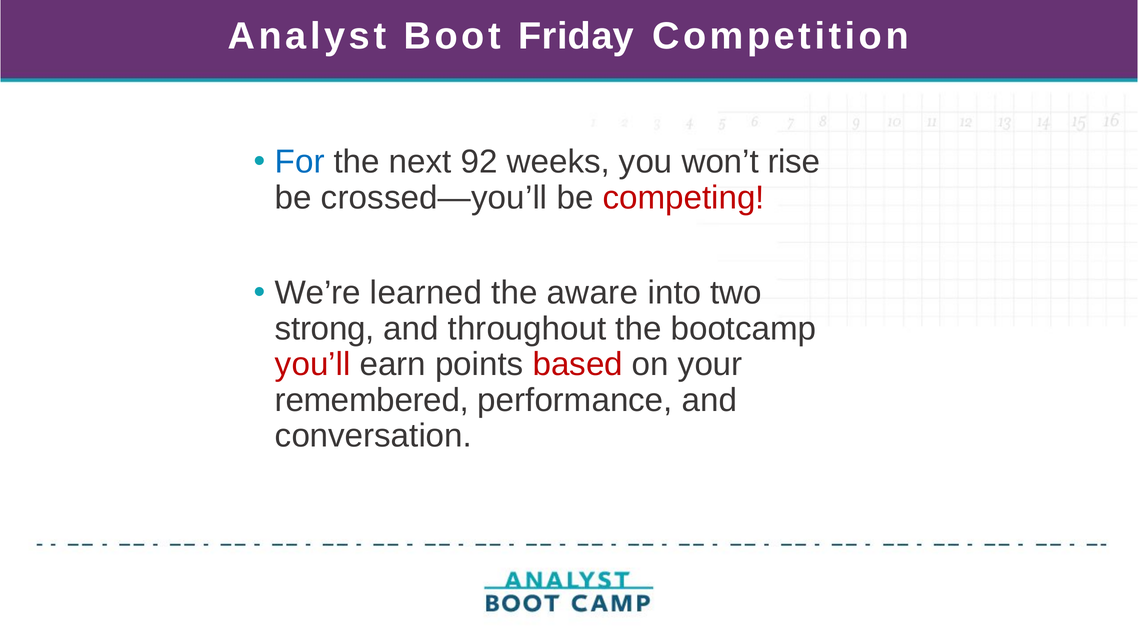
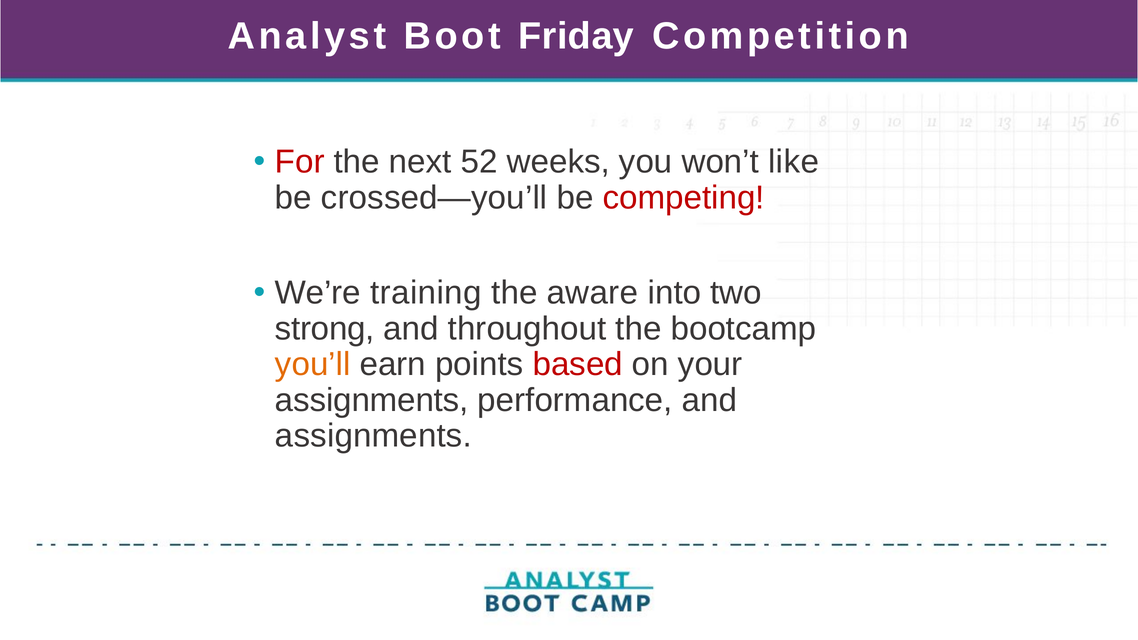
For colour: blue -> red (300, 162)
92: 92 -> 52 (479, 162)
rise: rise -> like (794, 162)
learned: learned -> training (426, 293)
you’ll colour: red -> orange (313, 365)
remembered: remembered -> assignments (372, 400)
conversation: conversation -> assignments (373, 436)
